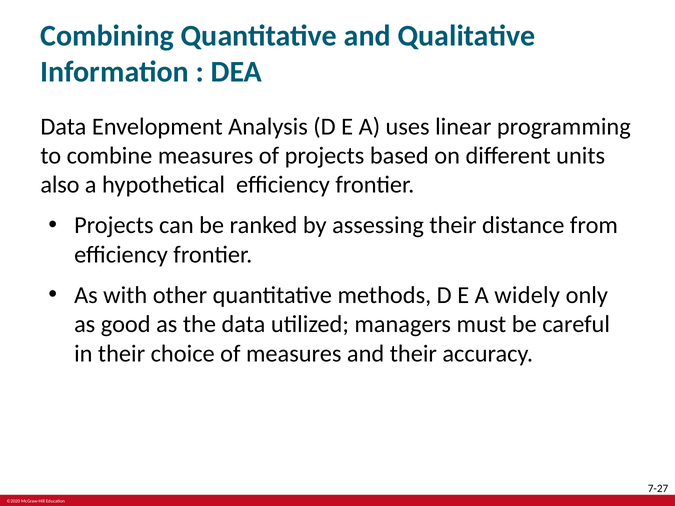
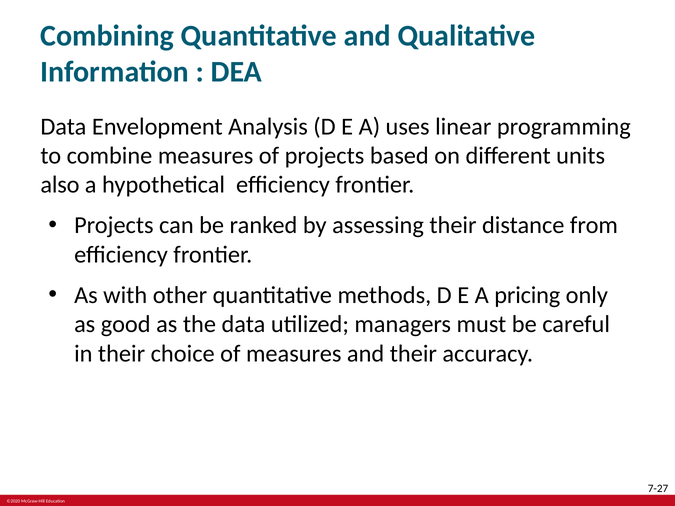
widely: widely -> pricing (527, 295)
